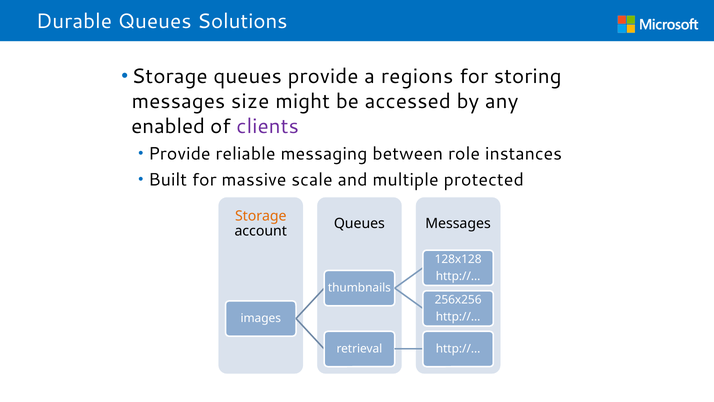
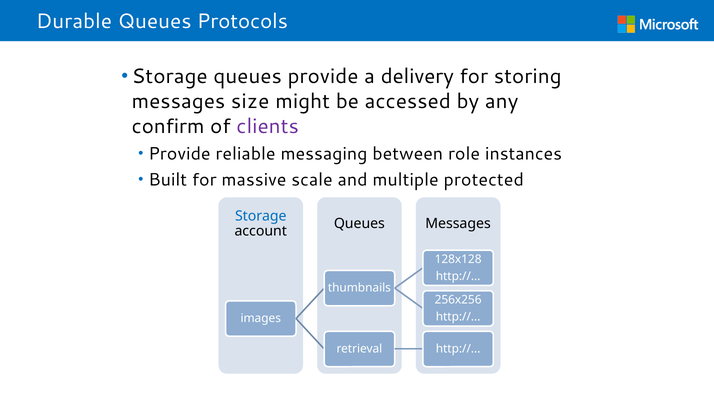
Solutions: Solutions -> Protocols (242, 21)
regions: regions -> delivery (417, 76)
enabled: enabled -> confirm (168, 126)
Storage colour: orange -> blue (261, 216)
